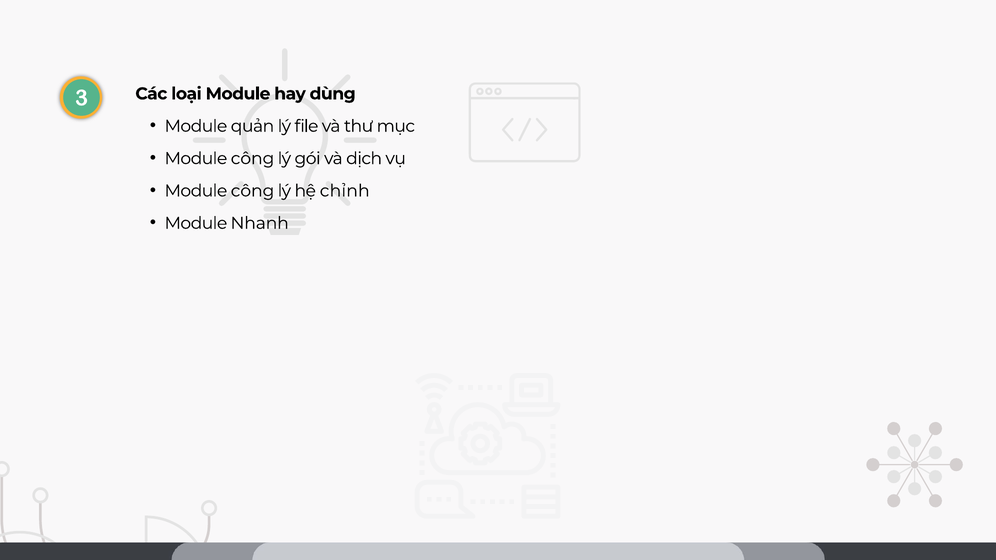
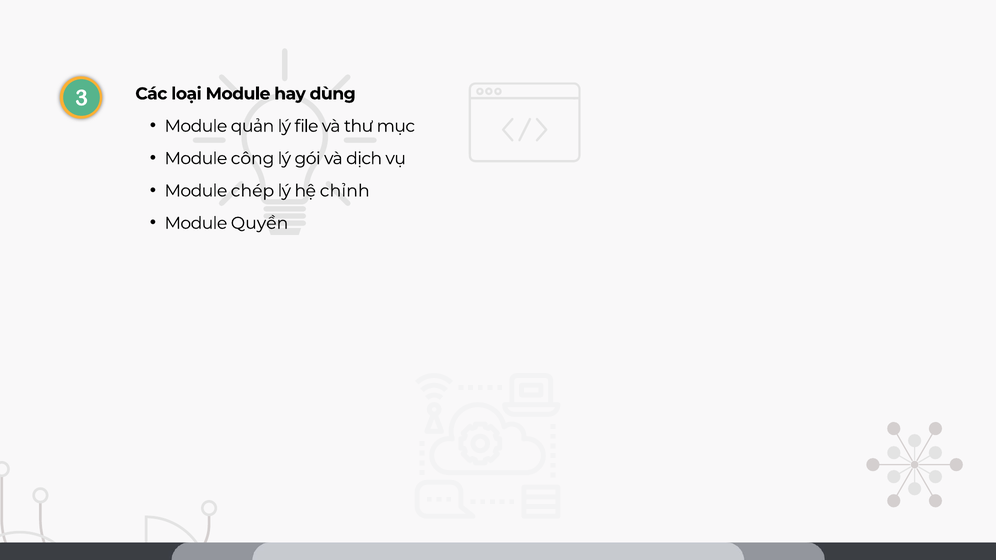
công: công -> chép (252, 191)
Nhanh: Nhanh -> Quyền (260, 223)
